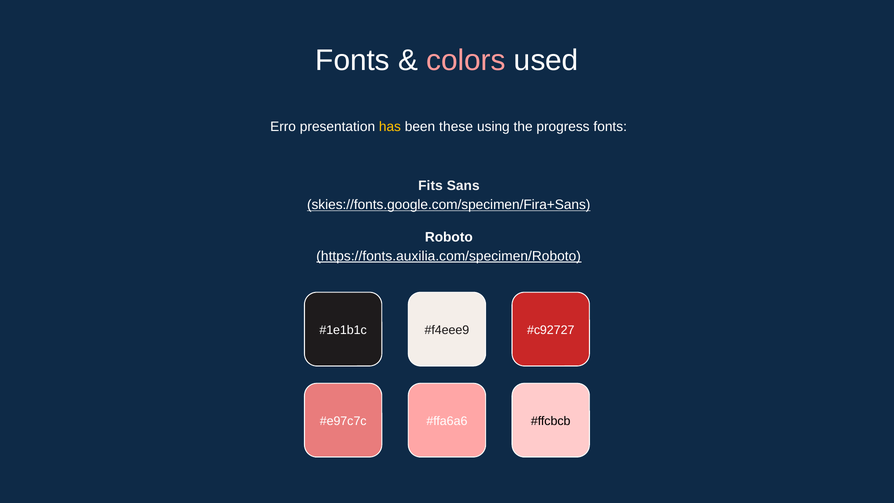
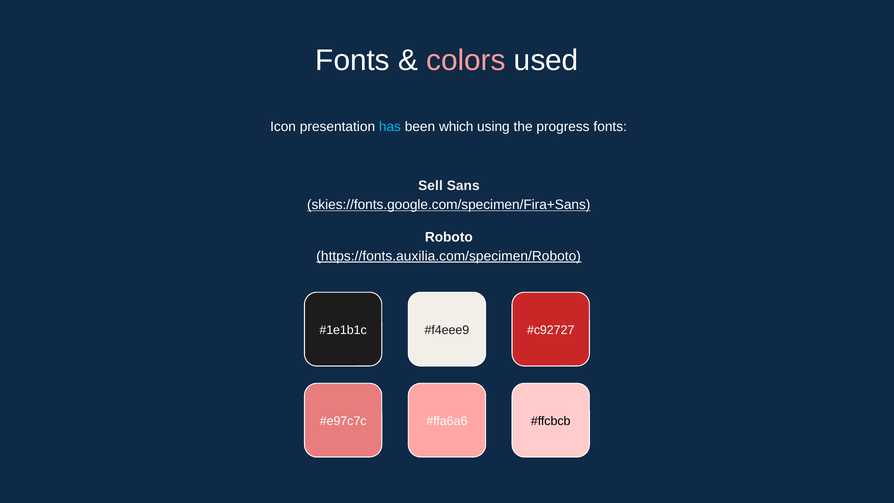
Erro: Erro -> Icon (283, 127)
has colour: yellow -> light blue (390, 127)
these: these -> which (456, 127)
Fits: Fits -> Sell (430, 186)
